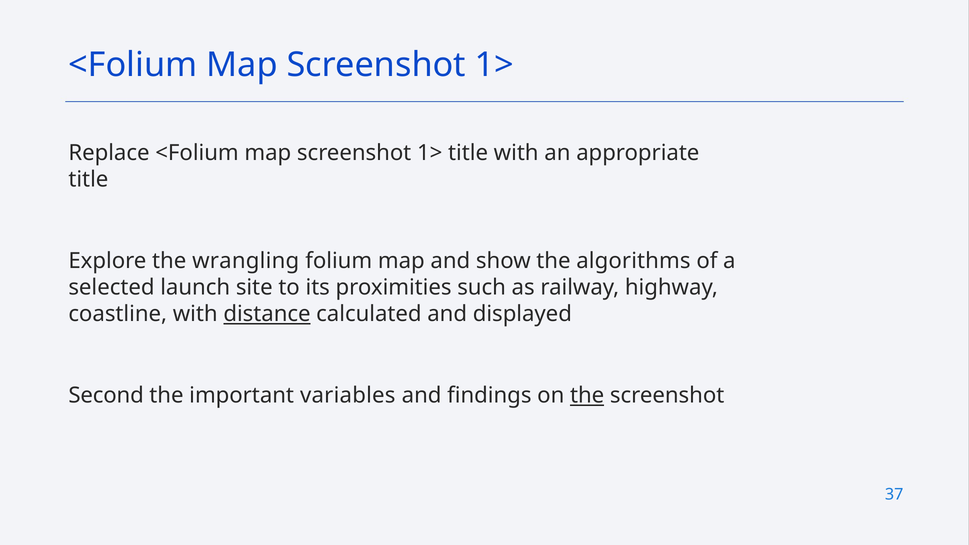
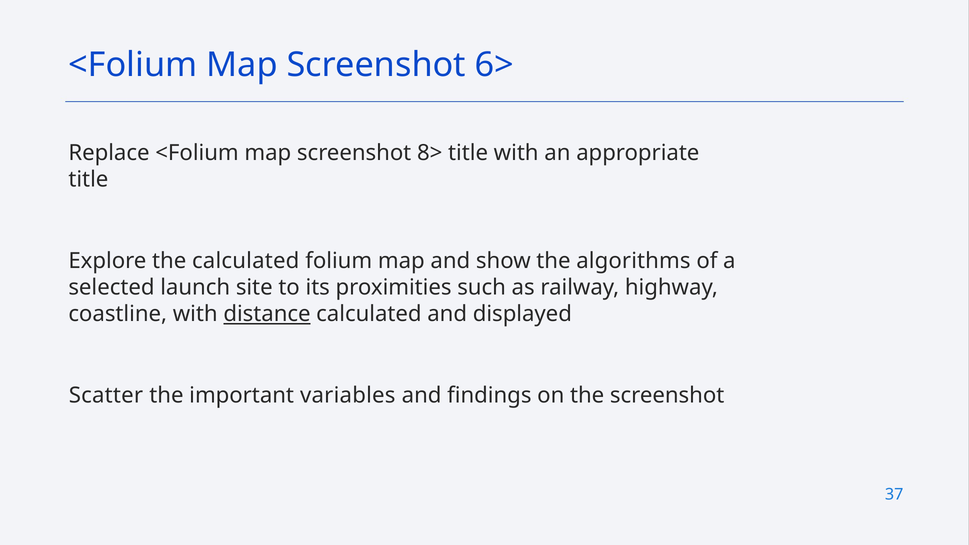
1>: 1> -> 6> (494, 65)
1>: 1> -> 8> (430, 153)
the wrangling: wrangling -> calculated (246, 261)
Second: Second -> Scatter (106, 396)
the underline: present -> none (587, 396)
